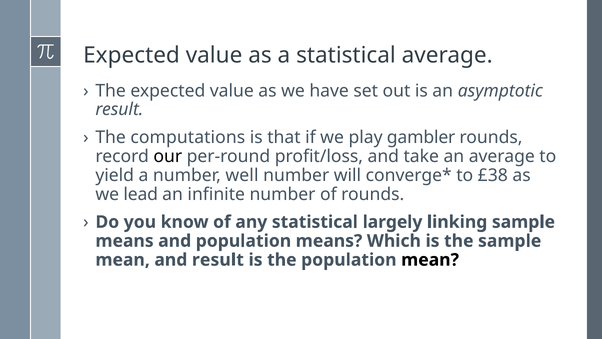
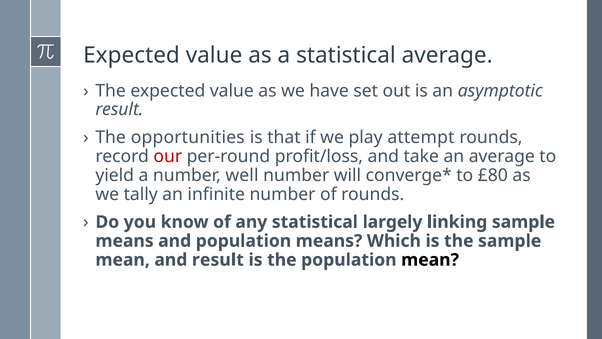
computations: computations -> opportunities (188, 137)
gambler: gambler -> attempt (421, 137)
our colour: black -> red (168, 156)
£38: £38 -> £80 (493, 175)
lead: lead -> tally (141, 194)
